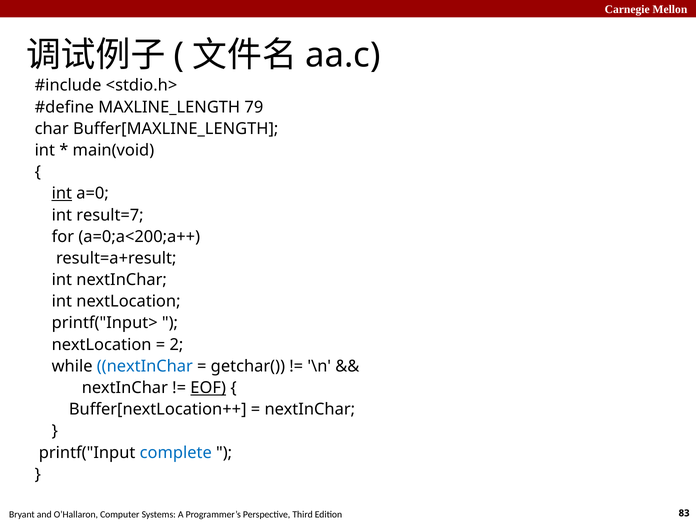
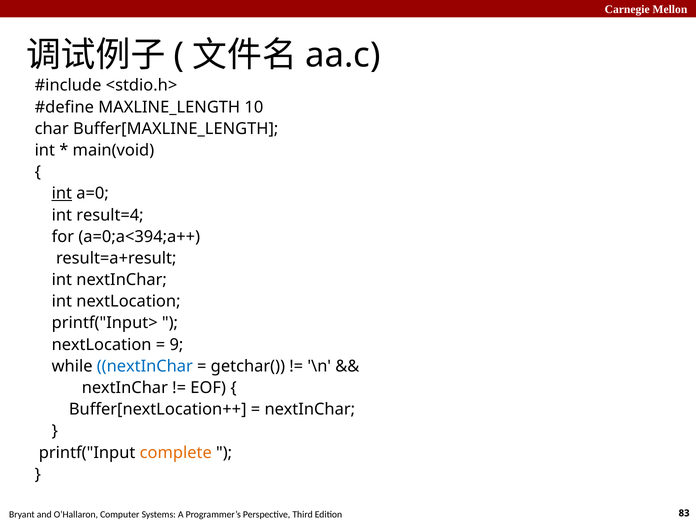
79: 79 -> 10 (254, 107)
result=7: result=7 -> result=4 (110, 215)
a=0;a<200;a++: a=0;a<200;a++ -> a=0;a<394;a++ (139, 237)
2: 2 -> 9 (176, 345)
EOF underline: present -> none (208, 388)
complete colour: blue -> orange (176, 453)
